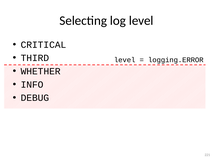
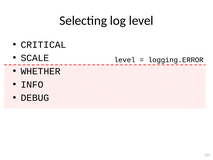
THIRD: THIRD -> SCALE (35, 58)
